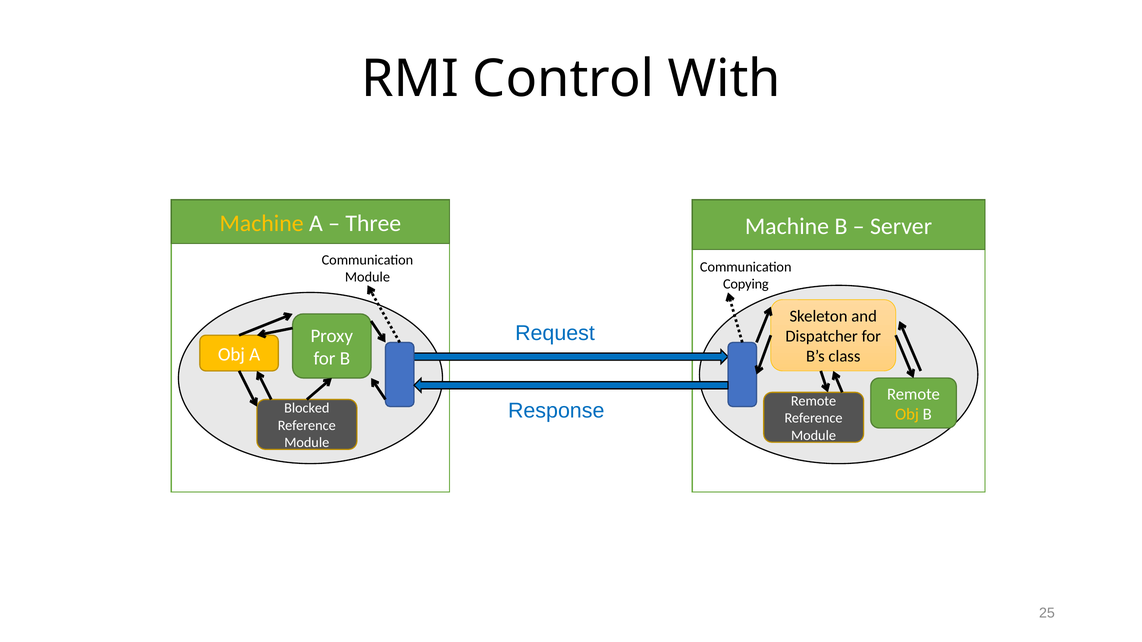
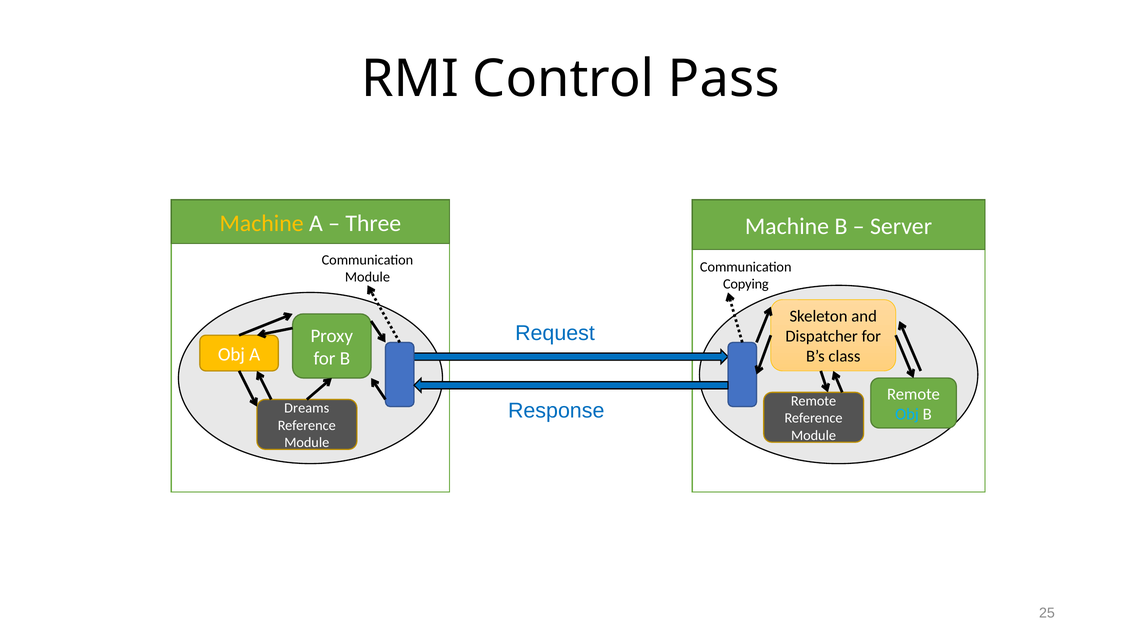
With: With -> Pass (724, 79)
Blocked: Blocked -> Dreams (307, 408)
Obj colour: yellow -> light blue (907, 414)
